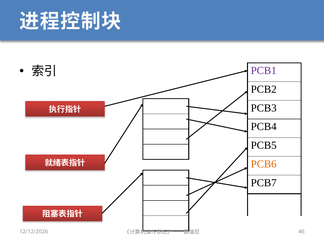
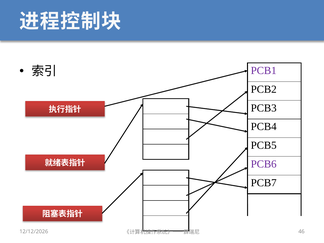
PCB6 colour: orange -> purple (264, 164)
